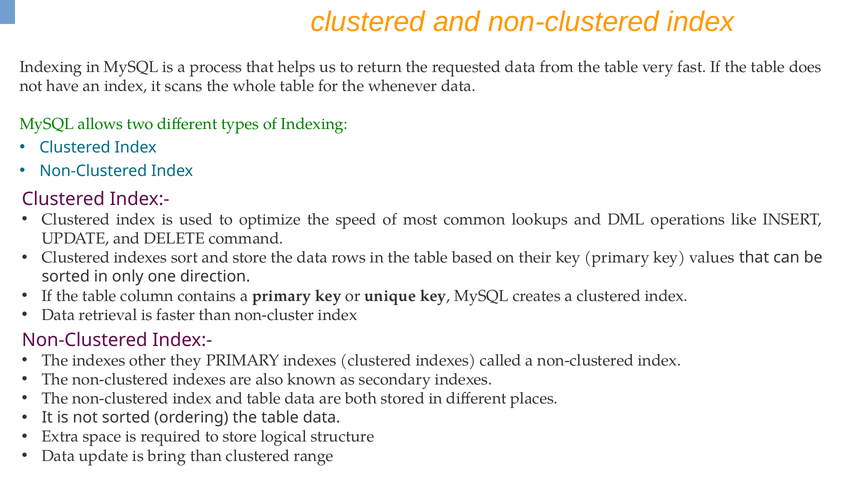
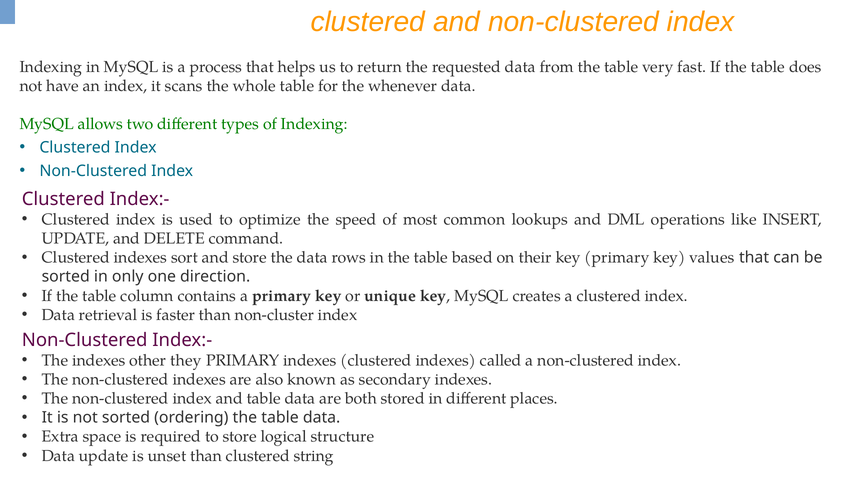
bring: bring -> unset (167, 455)
range: range -> string (314, 455)
